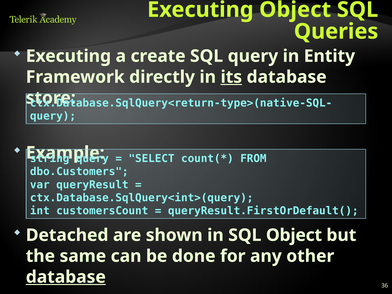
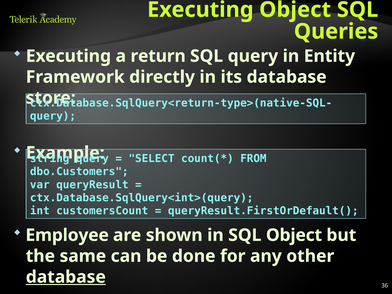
create: create -> return (158, 56)
its underline: present -> none (231, 77)
Detached: Detached -> Employee (67, 235)
